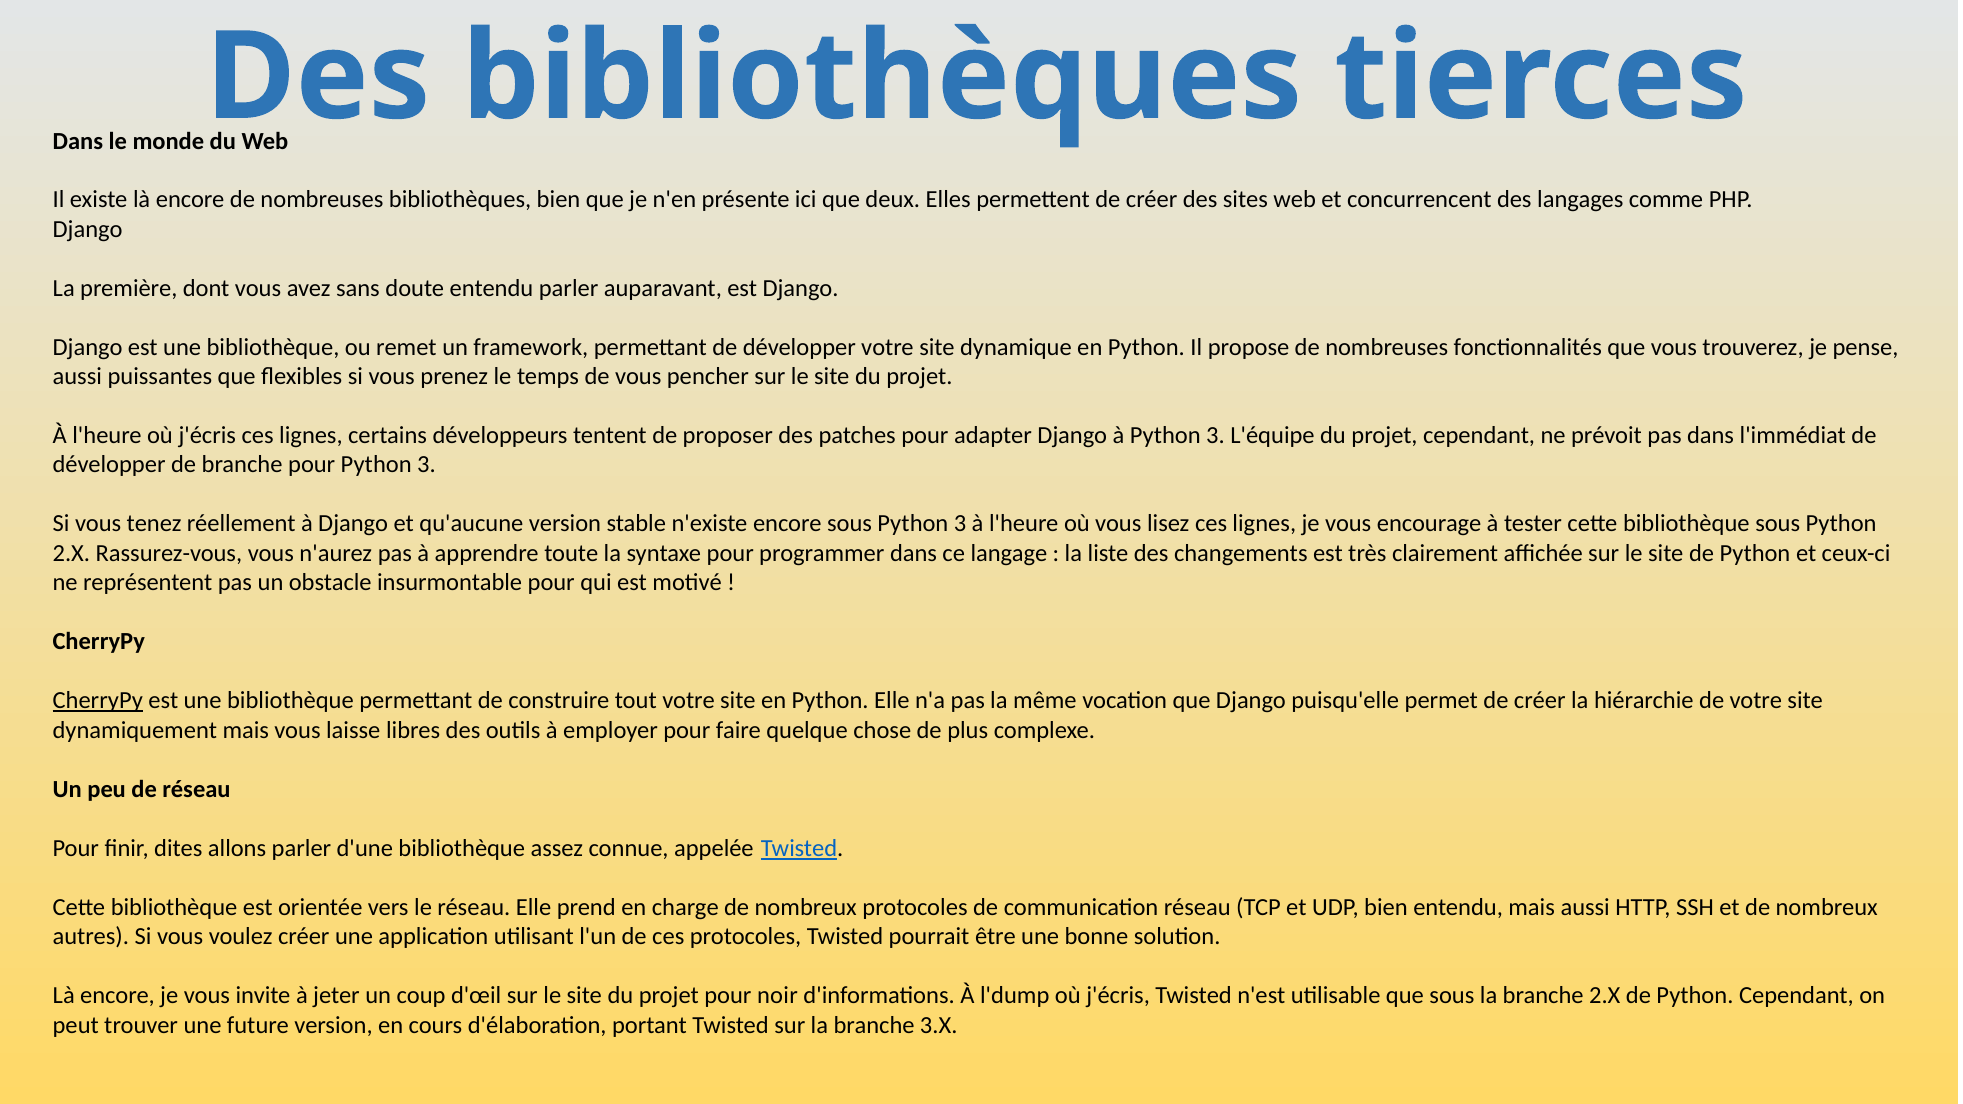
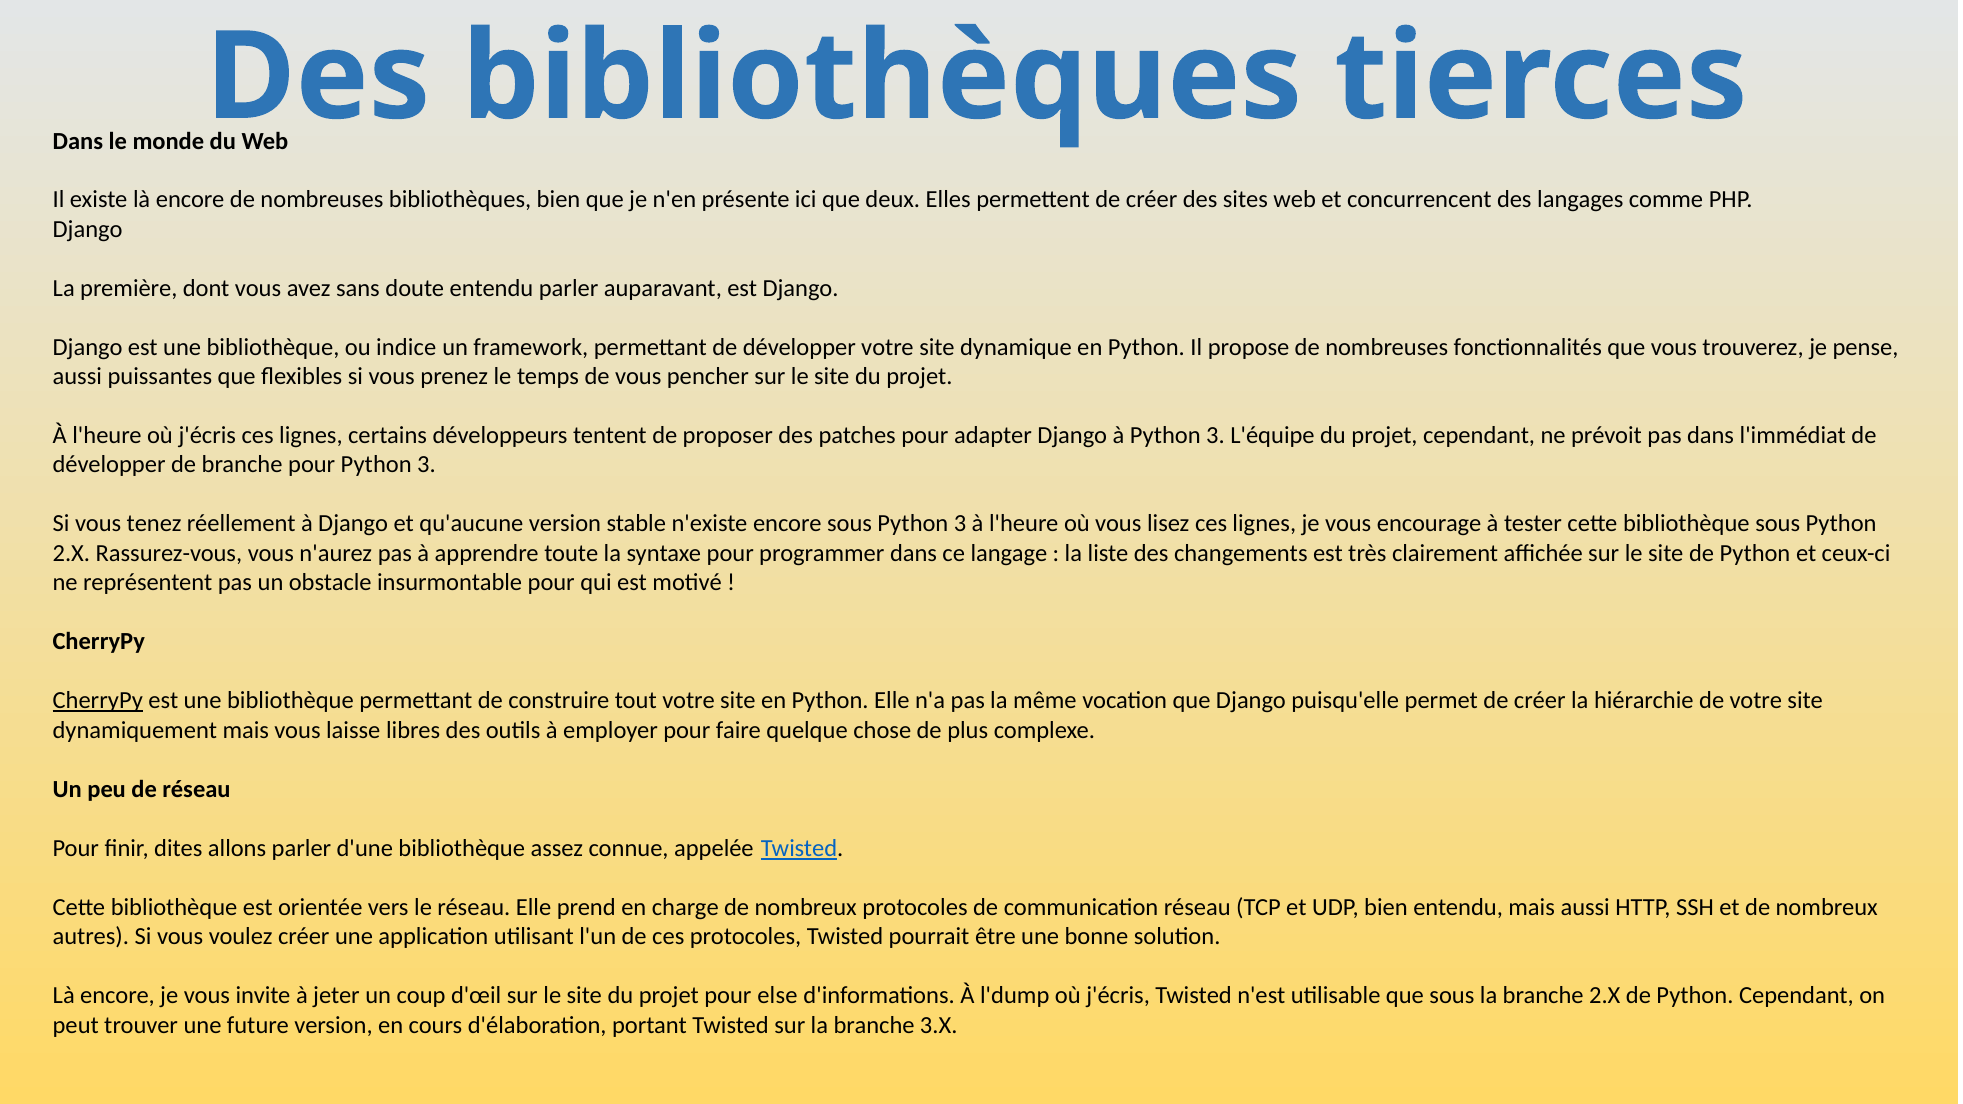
remet: remet -> indice (406, 347)
noir: noir -> else (777, 996)
